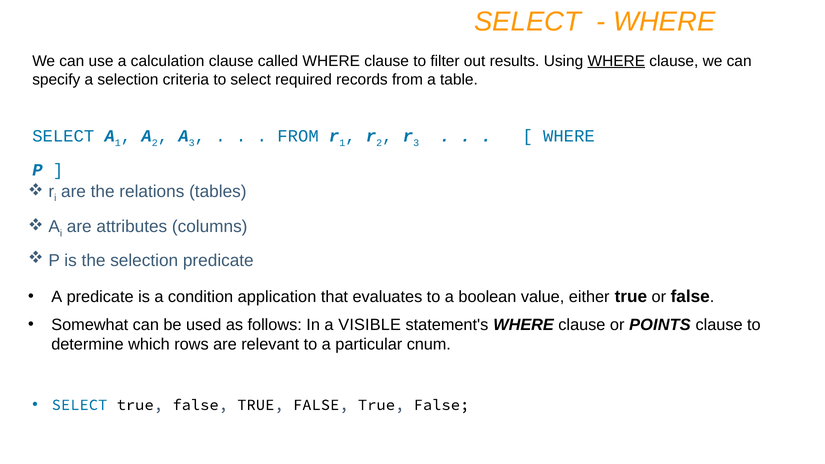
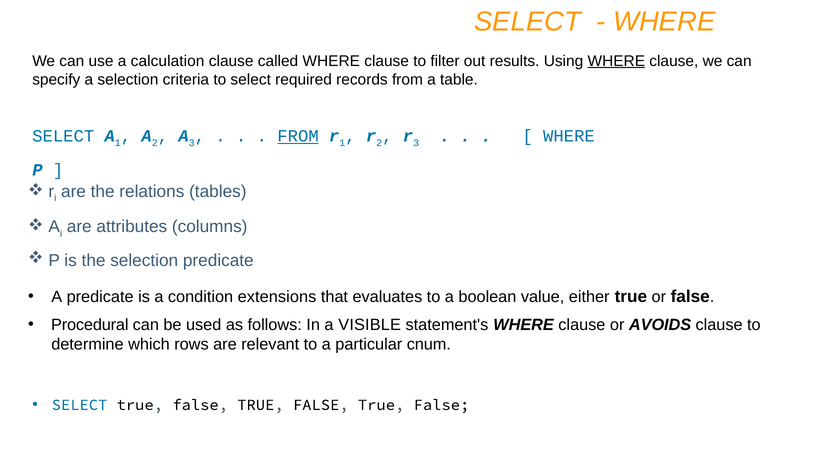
FROM underline: none -> present (298, 136)
application: application -> extensions (277, 297)
Somewhat: Somewhat -> Procedural (90, 325)
POINTS: POINTS -> AVOIDS (660, 325)
